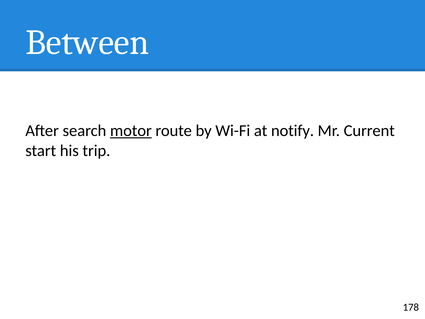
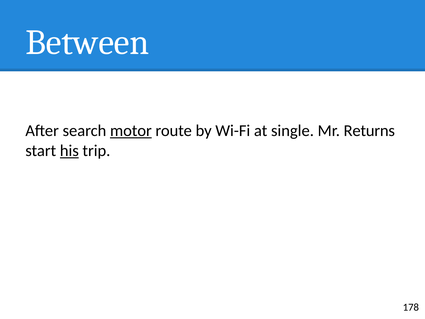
notify: notify -> single (292, 131)
Current: Current -> Returns (369, 131)
his underline: none -> present (69, 150)
